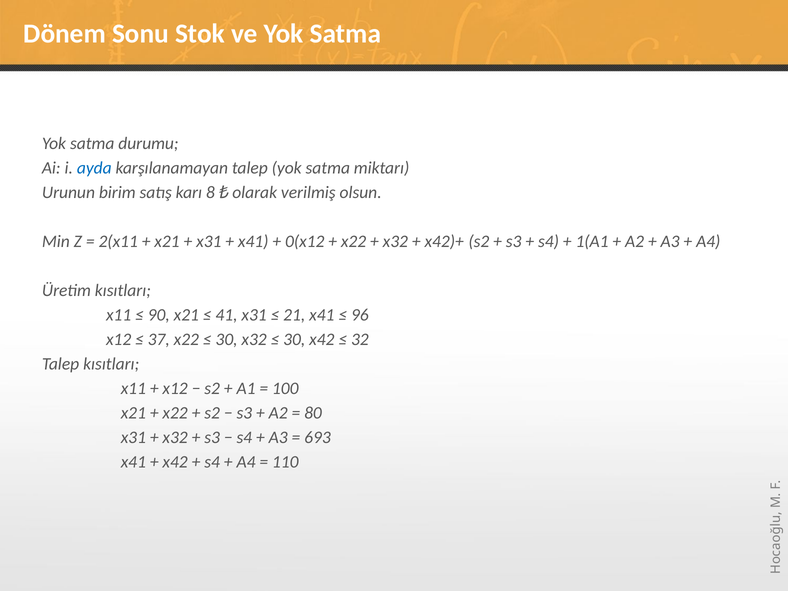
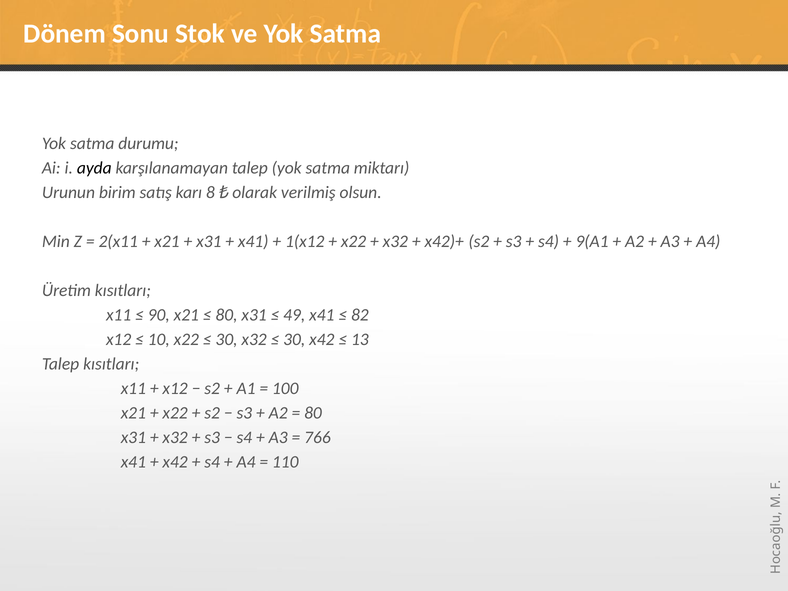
ayda colour: blue -> black (94, 168)
0(x12: 0(x12 -> 1(x12 (305, 242)
1(A1: 1(A1 -> 9(A1 (592, 242)
41: 41 -> 80 (227, 315)
21: 21 -> 49 (294, 315)
96: 96 -> 82 (360, 315)
37: 37 -> 10 (159, 340)
32: 32 -> 13 (360, 340)
693: 693 -> 766 (317, 438)
